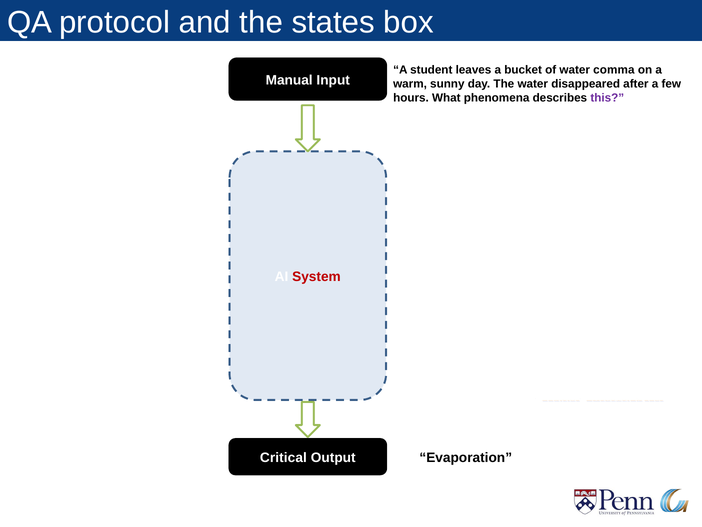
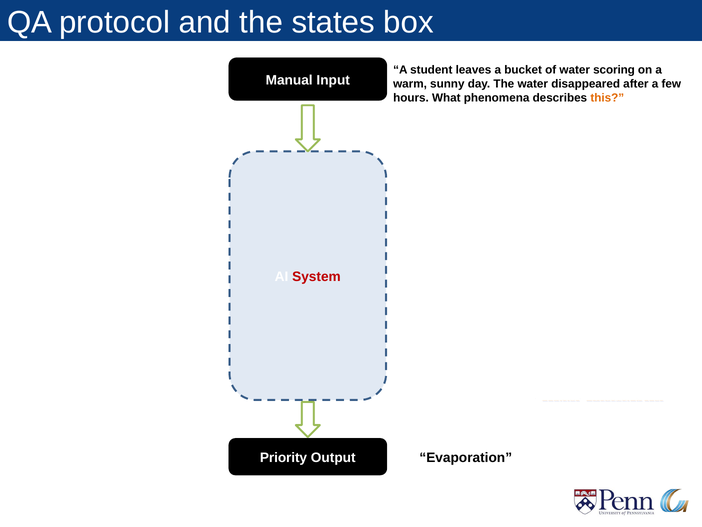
comma: comma -> scoring (614, 70)
this colour: purple -> orange (607, 98)
Critical: Critical -> Priority (284, 457)
